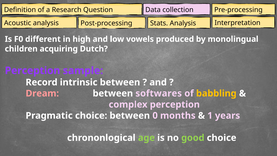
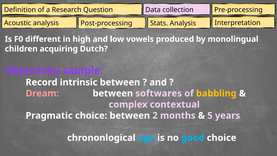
Perception: Perception -> Objectivity (33, 71)
complex perception: perception -> contextual (175, 104)
0: 0 -> 2 (155, 115)
1: 1 -> 5 (210, 115)
age colour: light green -> light blue (146, 138)
good colour: light green -> light blue (193, 138)
